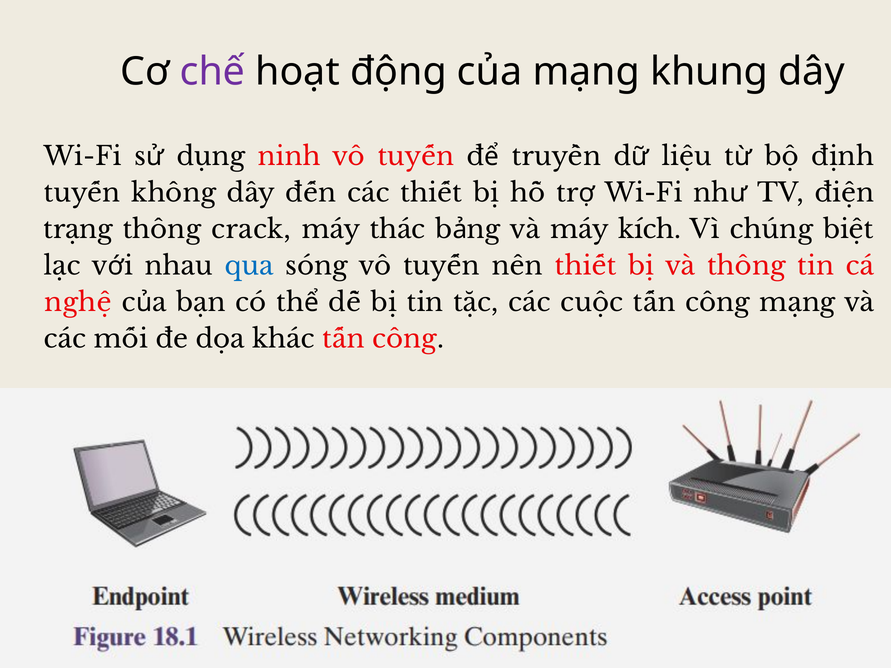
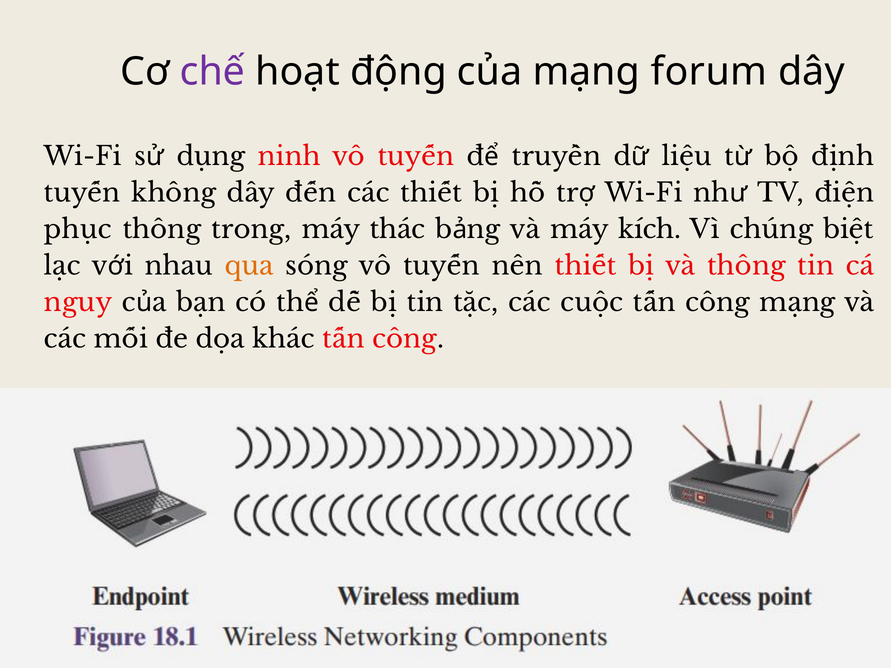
khung: khung -> forum (709, 72)
trạng: trạng -> phục (78, 230)
crack: crack -> trong (251, 230)
qua colour: blue -> orange (249, 266)
nghệ: nghệ -> nguy (78, 303)
